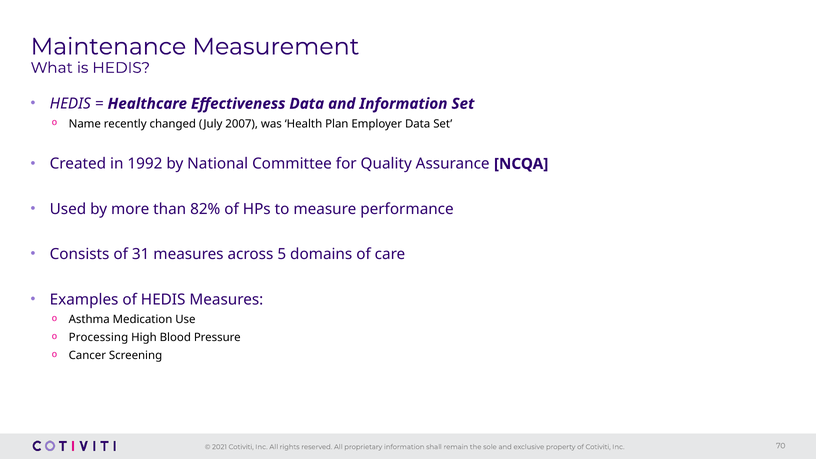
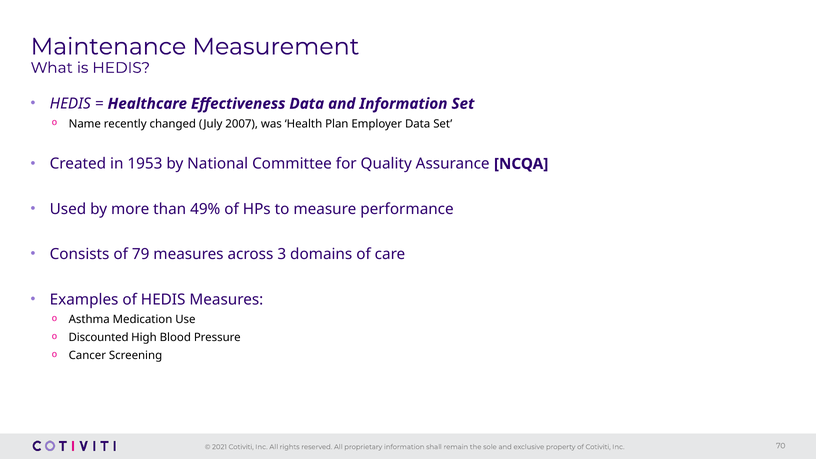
1992: 1992 -> 1953 (145, 164)
82%: 82% -> 49% (205, 209)
31: 31 -> 79 (141, 254)
5: 5 -> 3 (282, 254)
Processing: Processing -> Discounted (99, 337)
